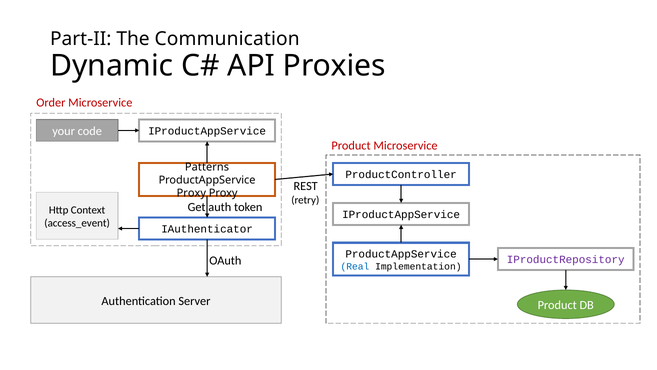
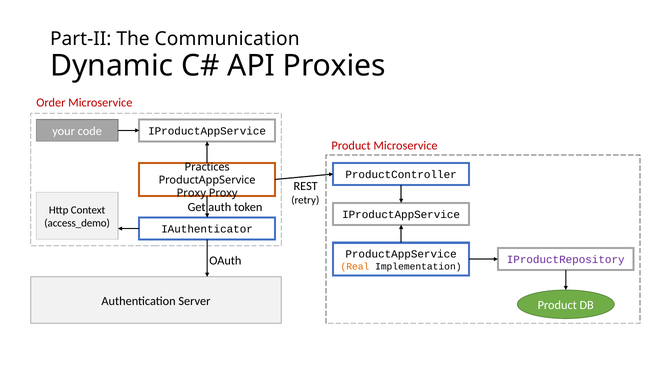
Patterns: Patterns -> Practices (207, 167)
access_event: access_event -> access_demo (77, 223)
Real colour: blue -> orange (355, 266)
